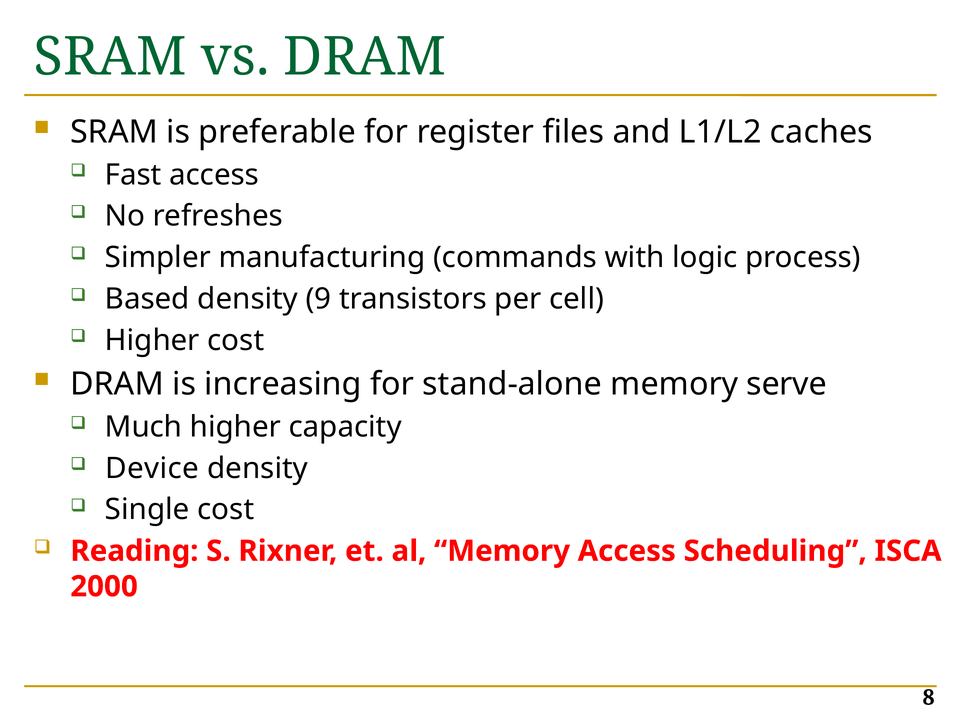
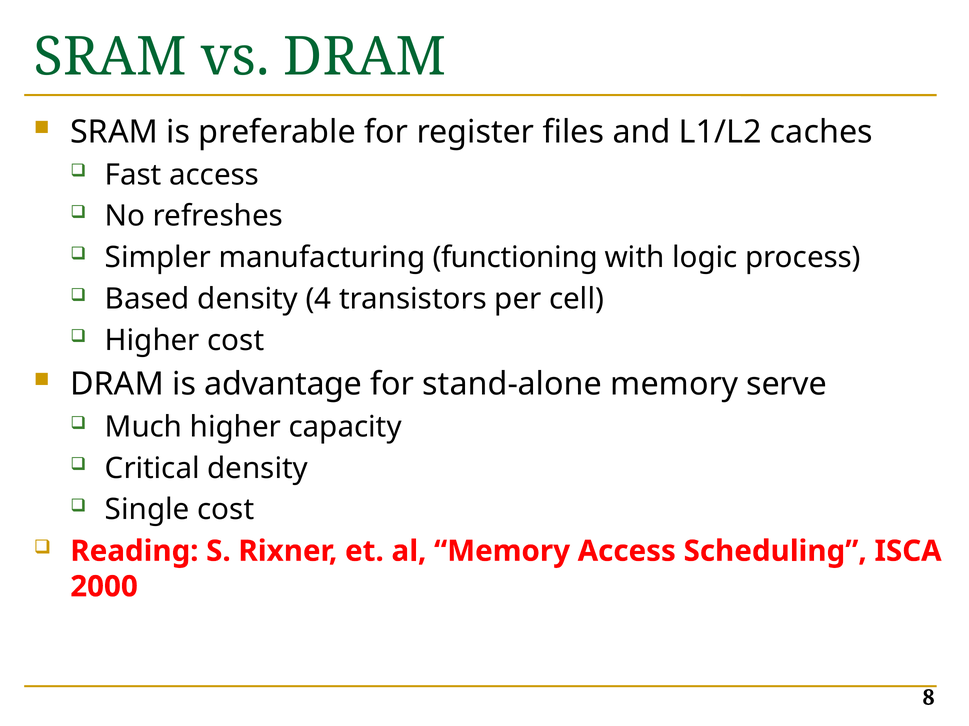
commands: commands -> functioning (515, 258)
9: 9 -> 4 (318, 299)
increasing: increasing -> advantage (283, 384)
Device: Device -> Critical (152, 469)
